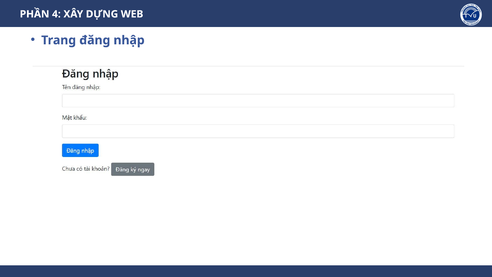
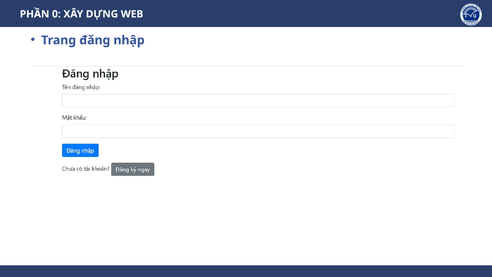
4: 4 -> 0 (56, 14)
